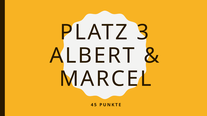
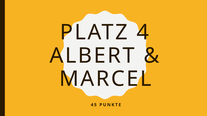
3: 3 -> 4 (143, 33)
